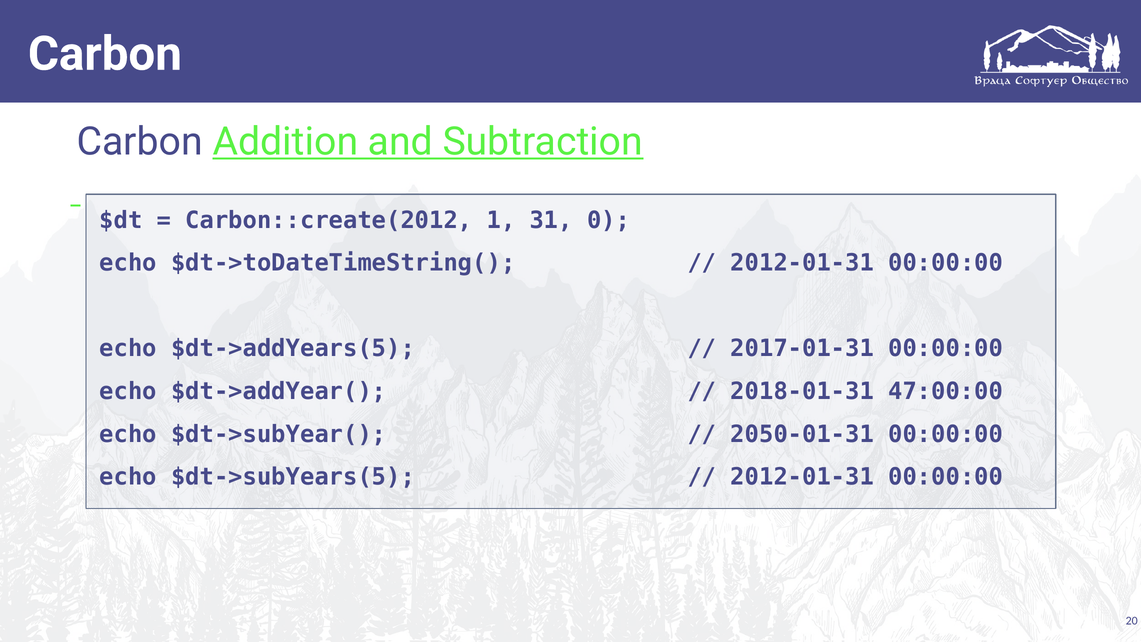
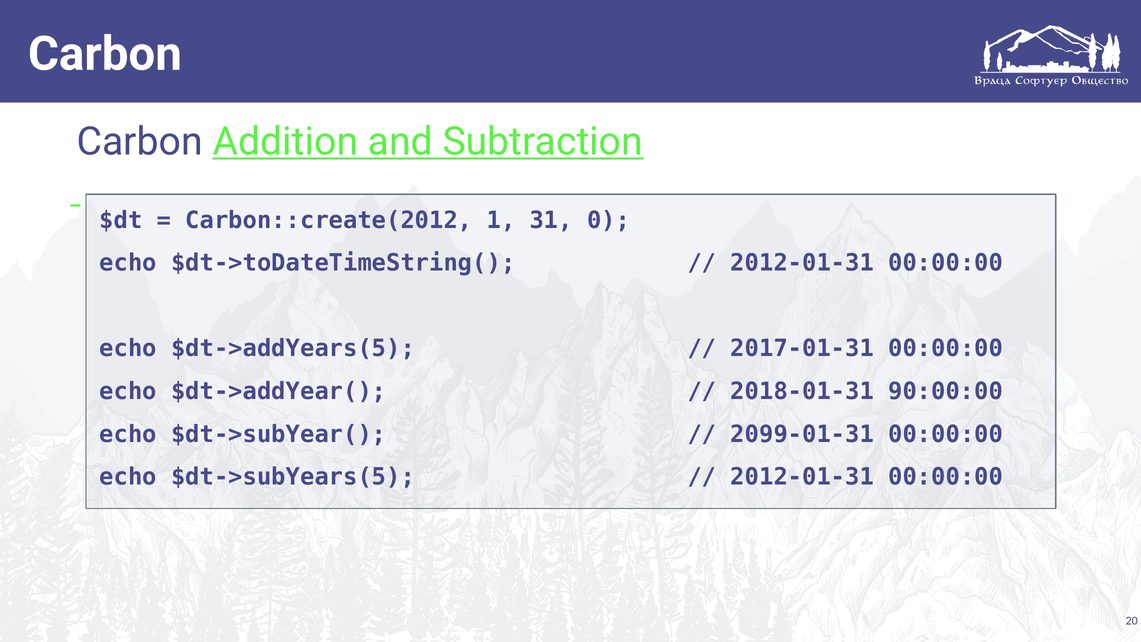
47:00:00: 47:00:00 -> 90:00:00 (946, 391)
2050-01-31: 2050-01-31 -> 2099-01-31 (802, 434)
